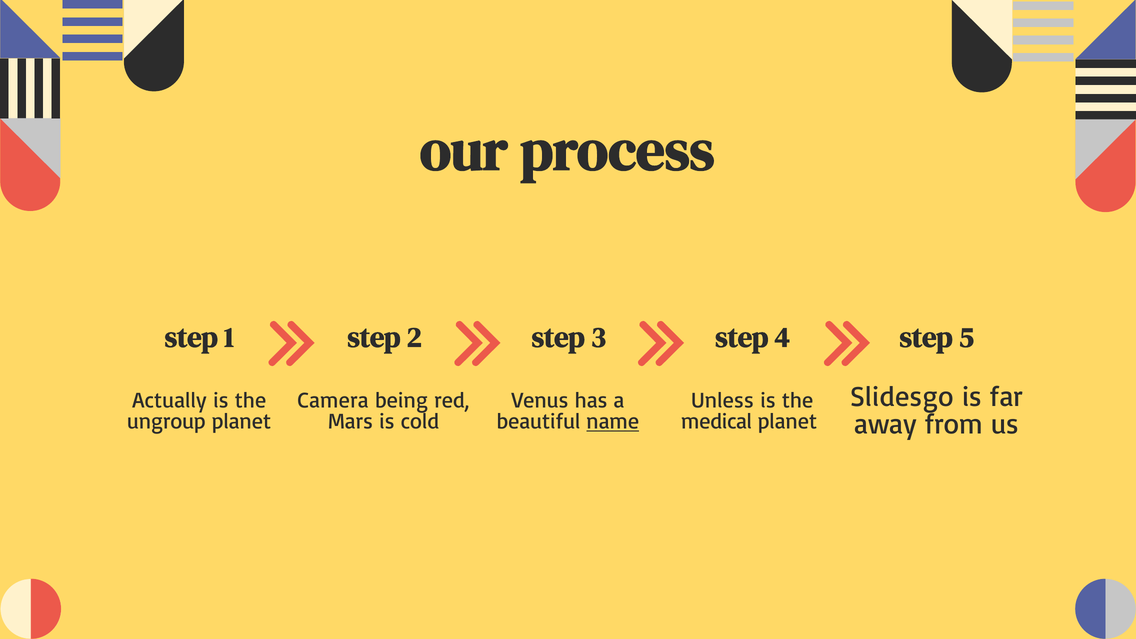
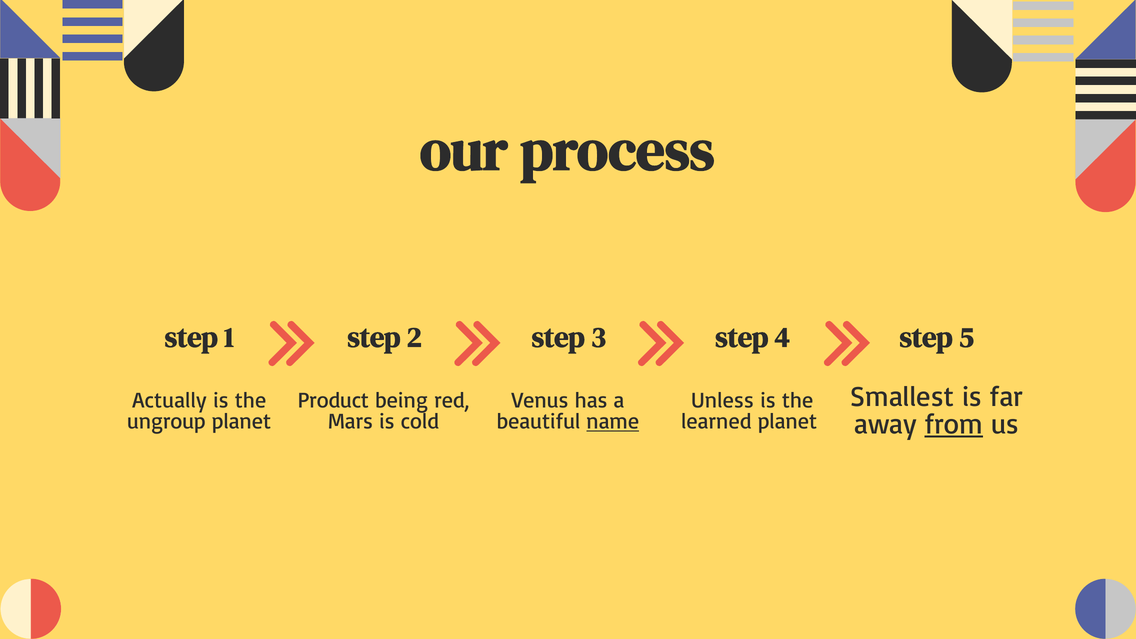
Slidesgo: Slidesgo -> Smallest (902, 397)
Camera: Camera -> Product (333, 400)
medical: medical -> learned (716, 422)
from underline: none -> present (954, 424)
